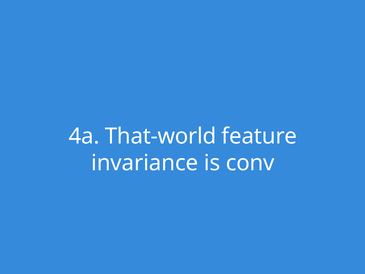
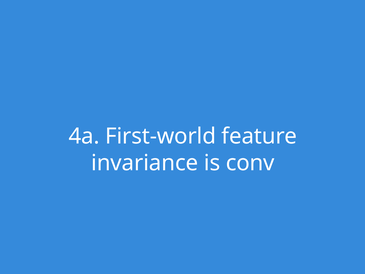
That-world: That-world -> First-world (161, 136)
